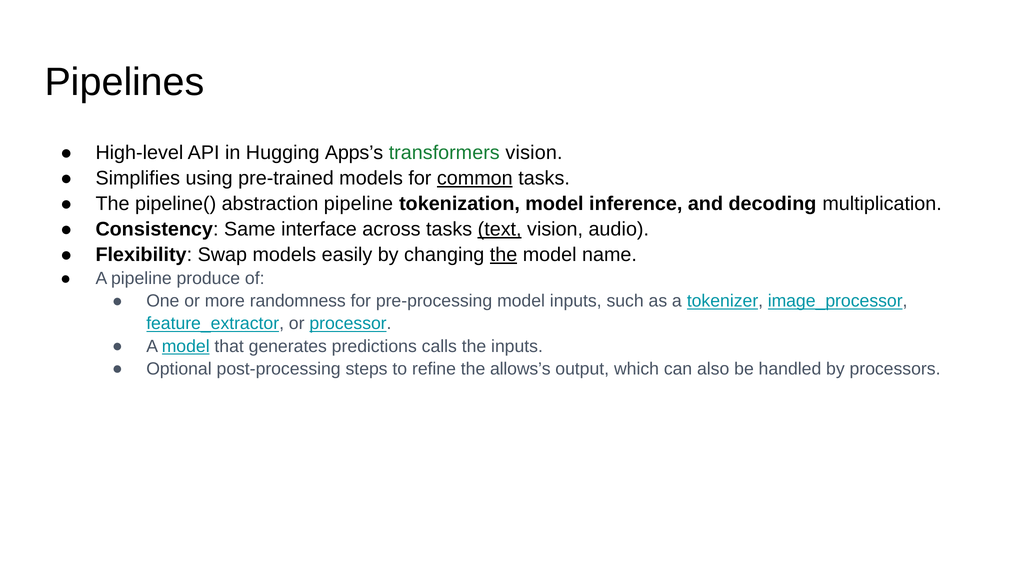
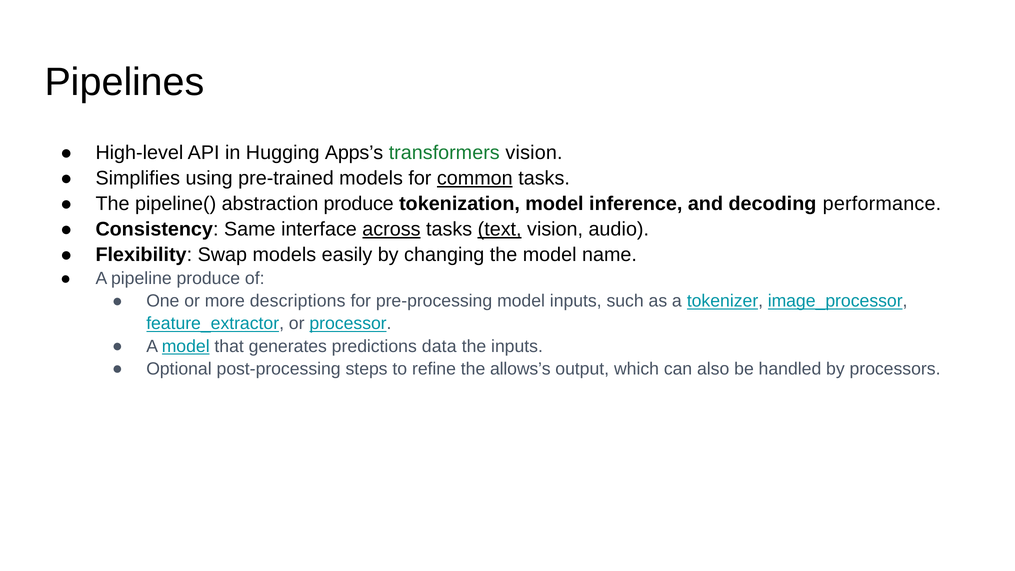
abstraction pipeline: pipeline -> produce (359, 204)
multiplication: multiplication -> performance (882, 204)
across underline: none -> present (391, 229)
the underline: present -> none (503, 255)
randomness: randomness -> descriptions (298, 301)
calls: calls -> data (439, 346)
